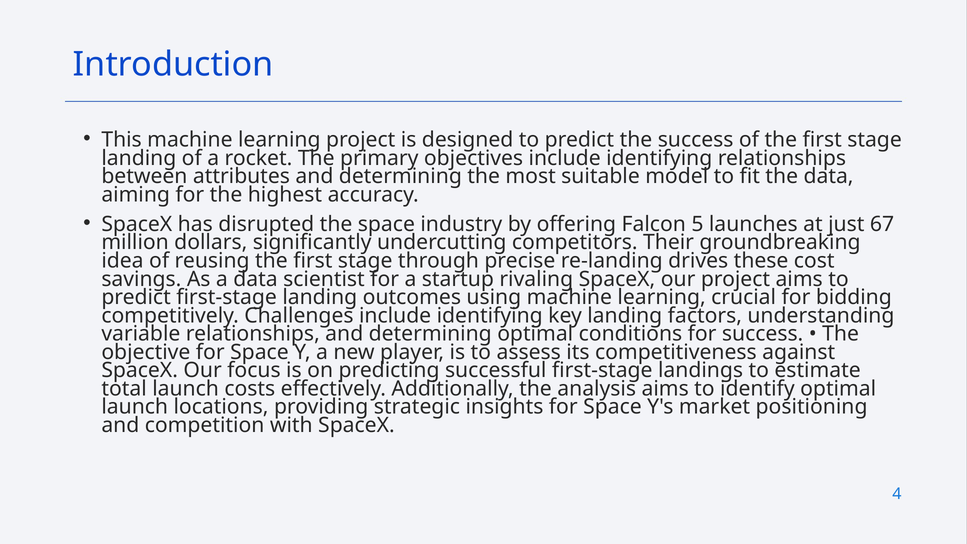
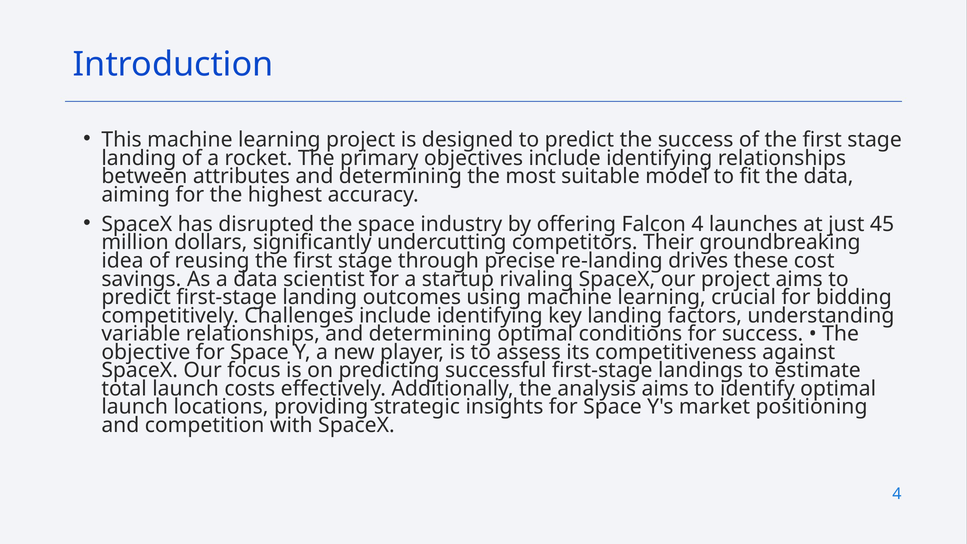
Falcon 5: 5 -> 4 (697, 224)
67: 67 -> 45 (882, 224)
